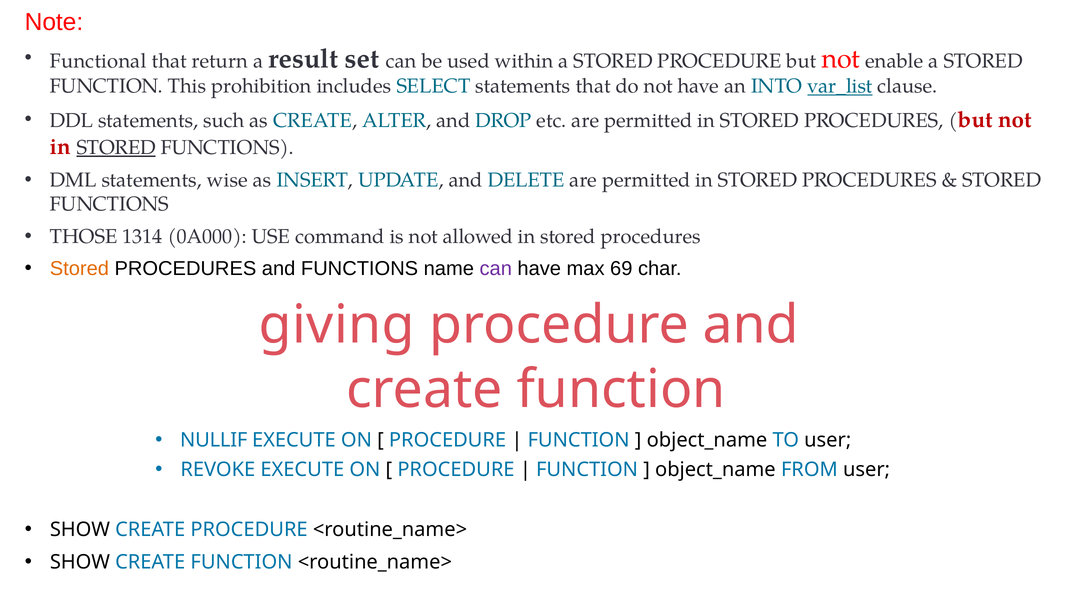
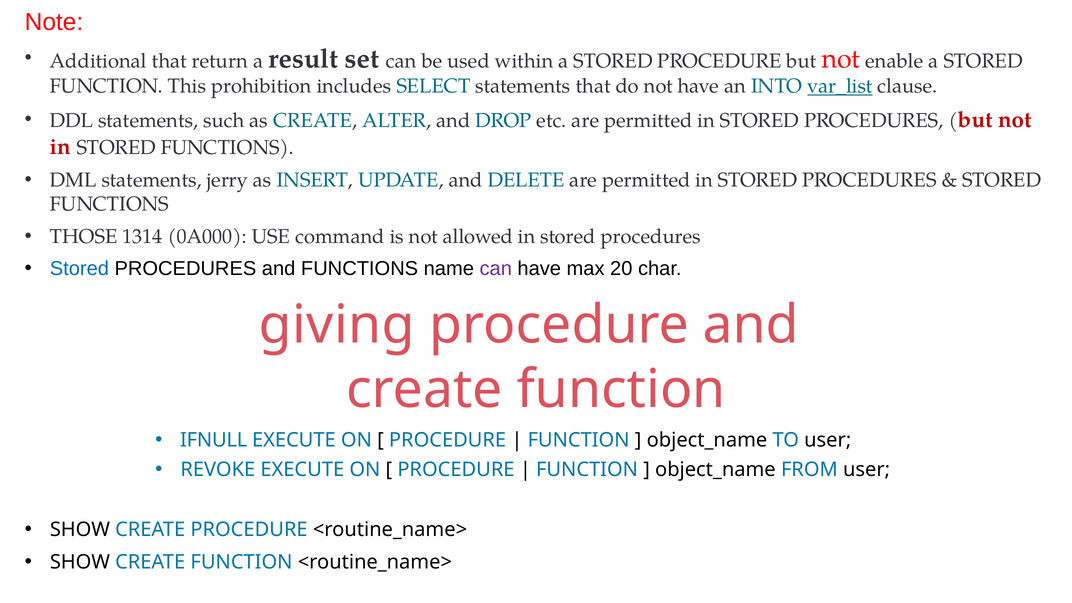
Functional: Functional -> Additional (98, 61)
STORED underline: present -> none (116, 148)
wise: wise -> jerry (227, 180)
Stored colour: orange -> blue (79, 269)
69: 69 -> 20 (621, 269)
NULLIF: NULLIF -> IFNULL (214, 440)
